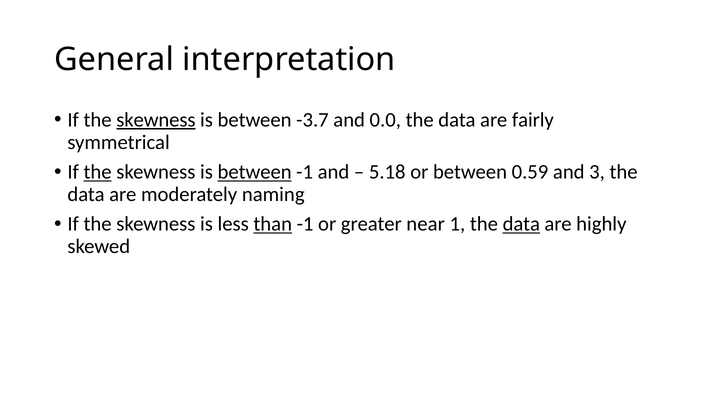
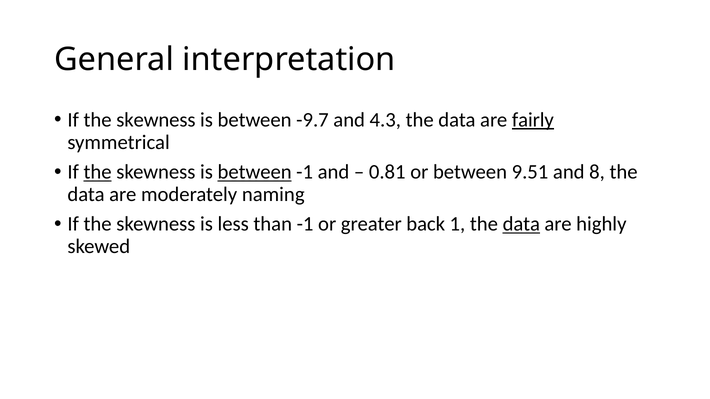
skewness underline: present -> none (156, 120)
-3.7: -3.7 -> -9.7 (312, 120)
0.0: 0.0 -> 4.3 (385, 120)
fairly underline: none -> present (533, 120)
5.18: 5.18 -> 0.81 (387, 172)
0.59: 0.59 -> 9.51 (530, 172)
3: 3 -> 8 (597, 172)
than underline: present -> none (273, 224)
near: near -> back (426, 224)
